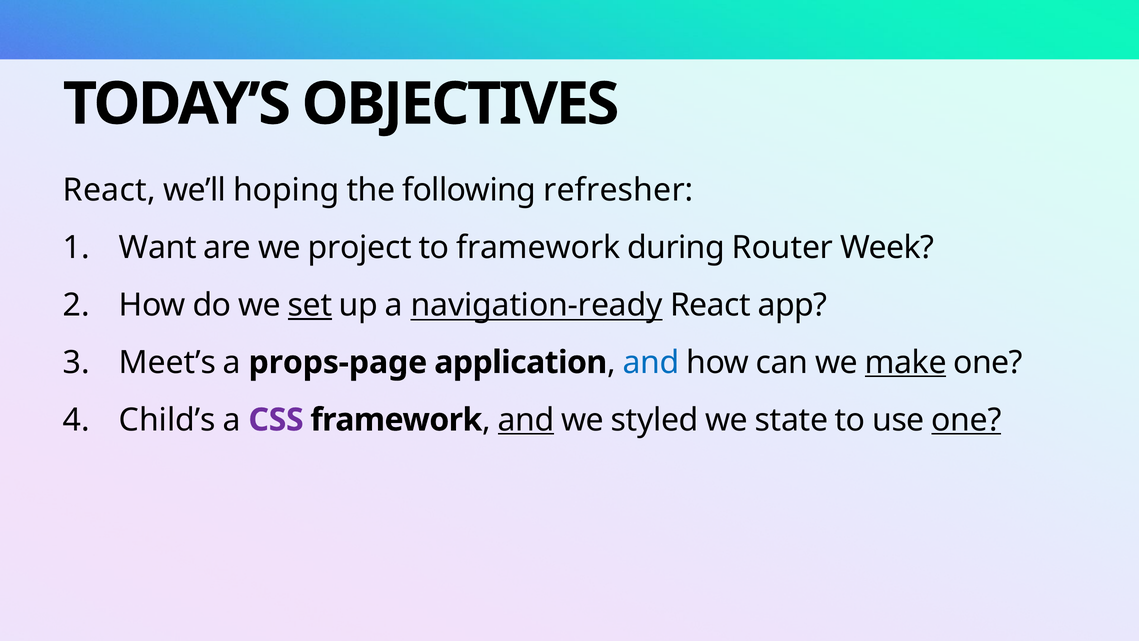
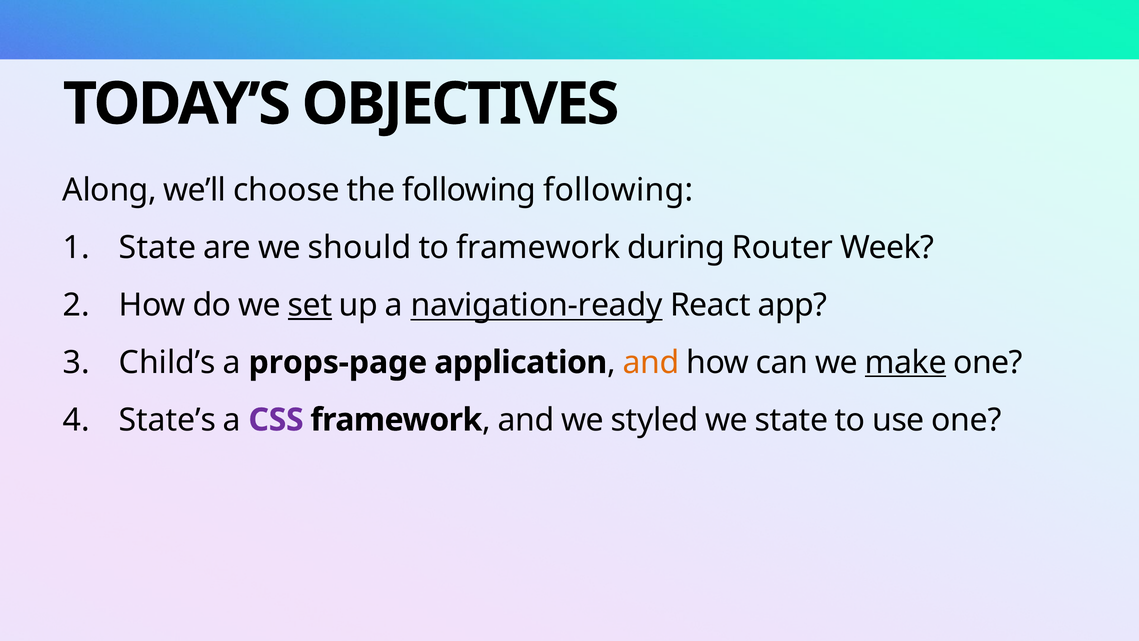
React: React -> Along (110, 190)
hoping: hoping -> choose (286, 190)
following refresher: refresher -> following (618, 190)
Want: Want -> State (158, 247)
project: project -> should (360, 247)
Meet’s: Meet’s -> Child’s (167, 362)
and colour: blue -> orange (651, 362)
Child’s: Child’s -> State’s (167, 420)
and underline: present -> none (526, 420)
one underline: present -> none (966, 420)
